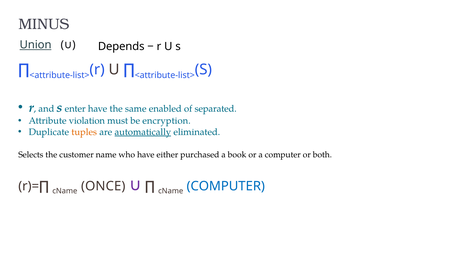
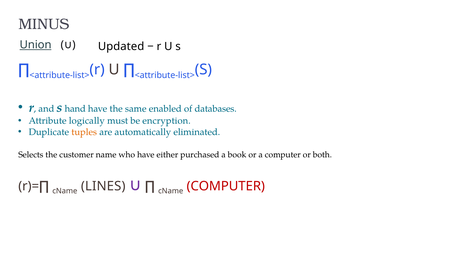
Depends: Depends -> Updated (121, 47)
enter: enter -> hand (75, 109)
separated: separated -> databases (216, 109)
violation: violation -> logically (87, 121)
automatically underline: present -> none (143, 132)
ONCE: ONCE -> LINES (103, 186)
COMPUTER colour: blue -> red (226, 186)
